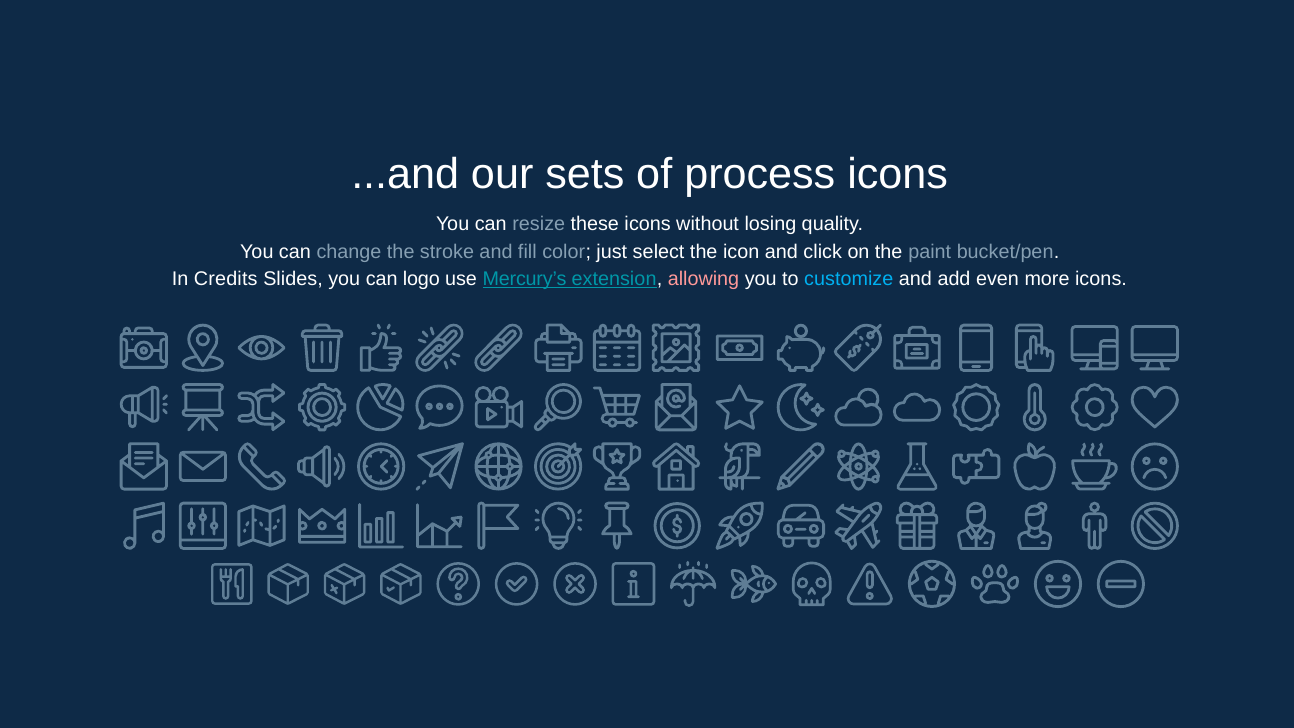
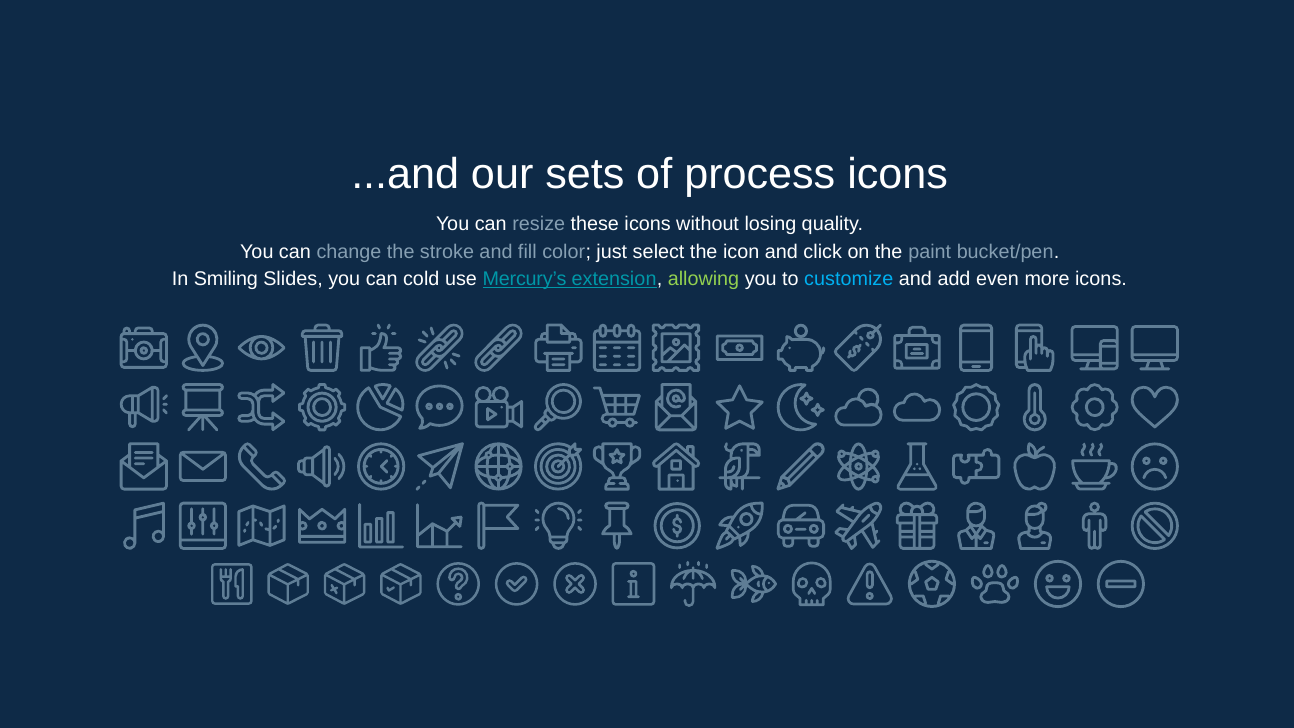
Credits: Credits -> Smiling (226, 279)
logo: logo -> cold (421, 279)
allowing colour: pink -> light green (703, 279)
